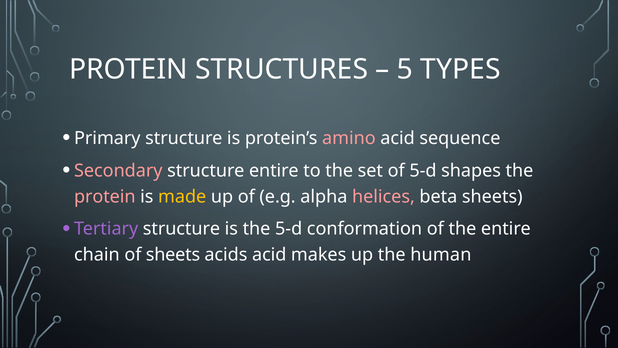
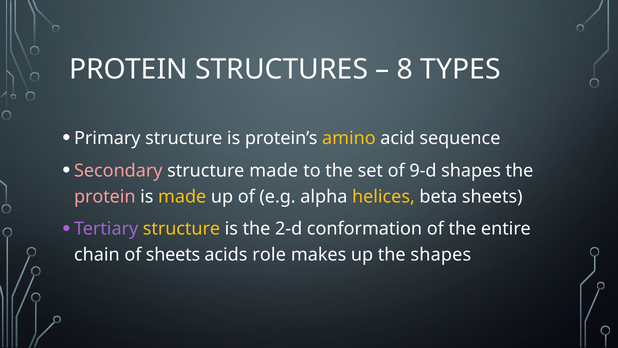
5: 5 -> 8 (405, 69)
amino colour: pink -> yellow (349, 138)
structure entire: entire -> made (274, 171)
of 5-d: 5-d -> 9-d (423, 171)
helices colour: pink -> yellow (383, 196)
structure colour: white -> yellow (181, 229)
the 5-d: 5-d -> 2-d (289, 229)
acids acid: acid -> role (269, 255)
the human: human -> shapes (441, 255)
